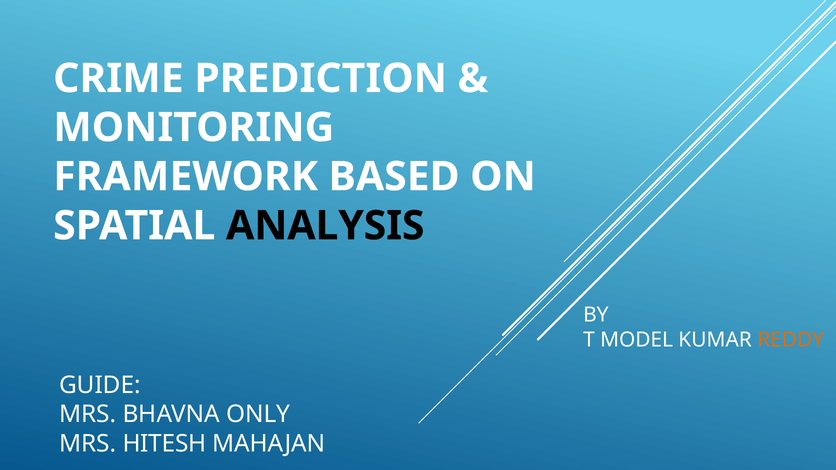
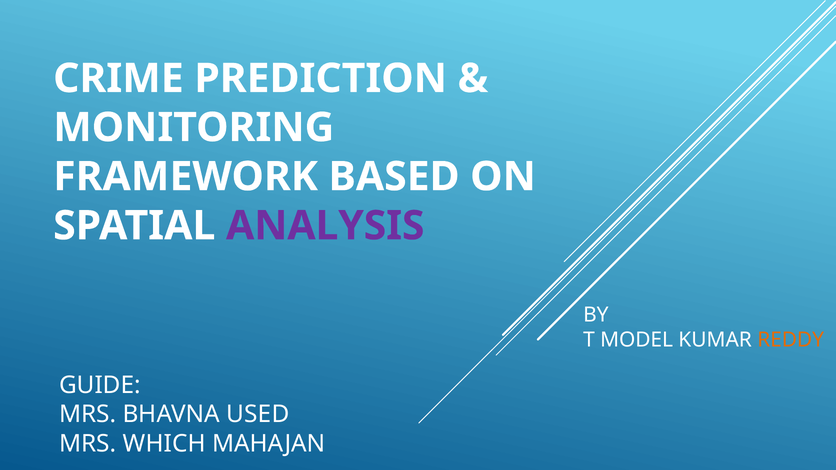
ANALYSIS colour: black -> purple (325, 226)
ONLY: ONLY -> USED (258, 415)
HITESH: HITESH -> WHICH (164, 444)
